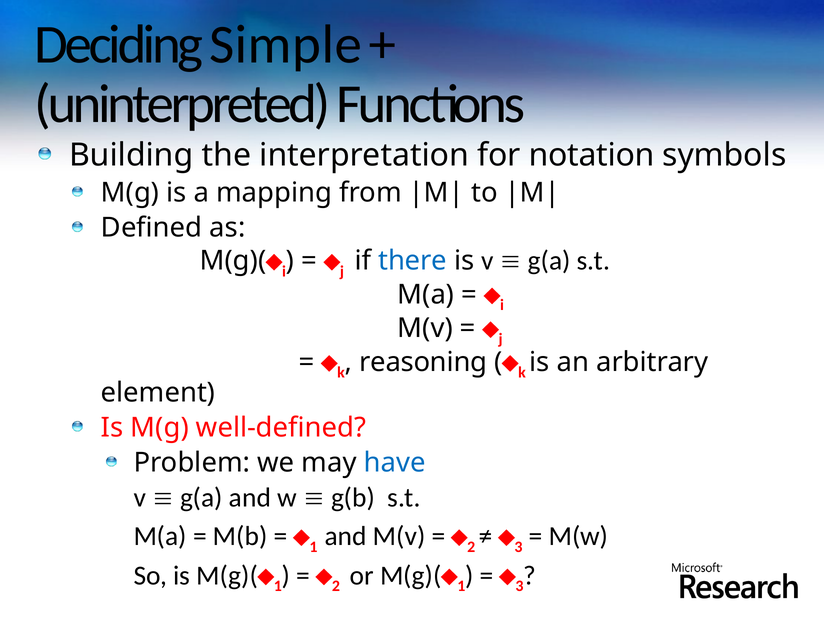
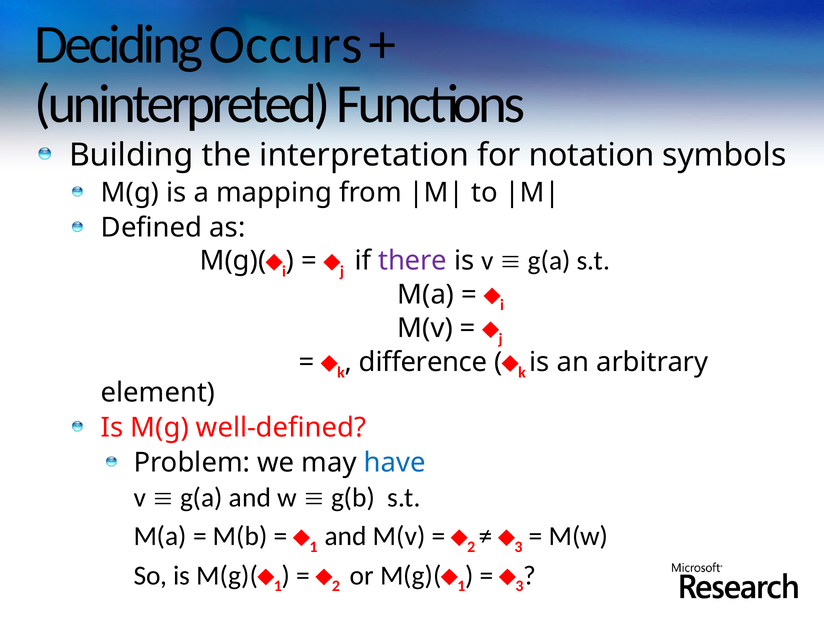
Simple: Simple -> Occurs (286, 45)
there colour: blue -> purple (413, 261)
reasoning: reasoning -> difference (423, 362)
